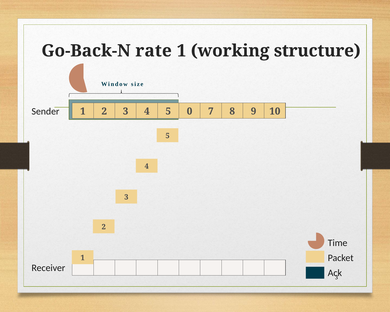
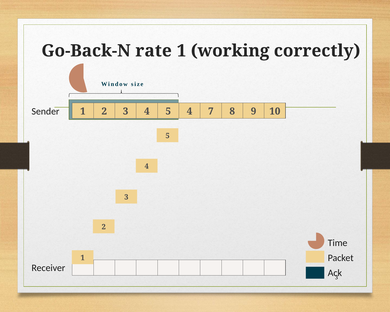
structure: structure -> correctly (317, 51)
4 5 0: 0 -> 4 (190, 111)
